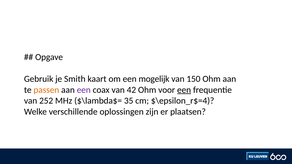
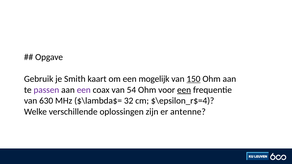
150 underline: none -> present (193, 79)
passen colour: orange -> purple (46, 90)
42: 42 -> 54 (131, 90)
252: 252 -> 630 (46, 101)
35: 35 -> 32 (129, 101)
plaatsen: plaatsen -> antenne (188, 112)
